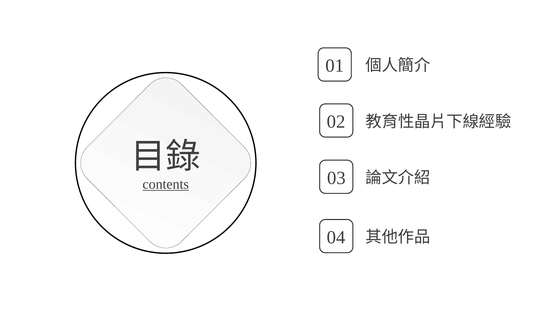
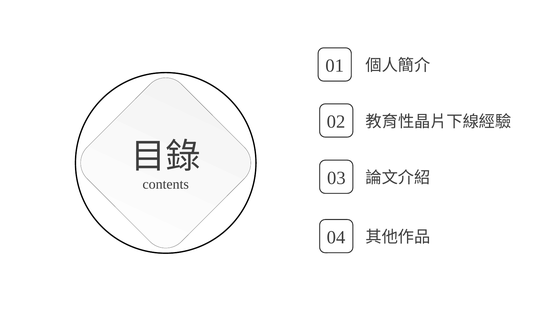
contents underline: present -> none (166, 184)
